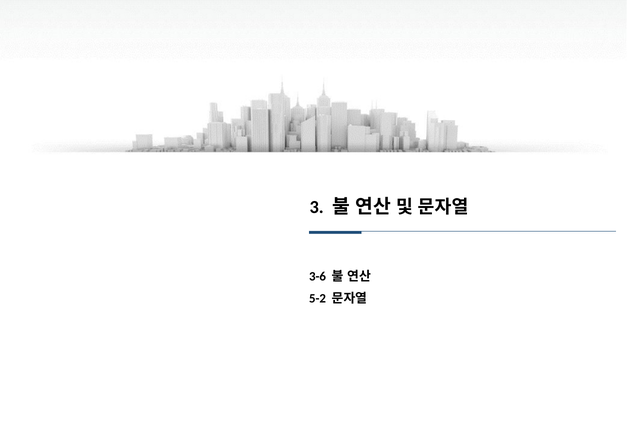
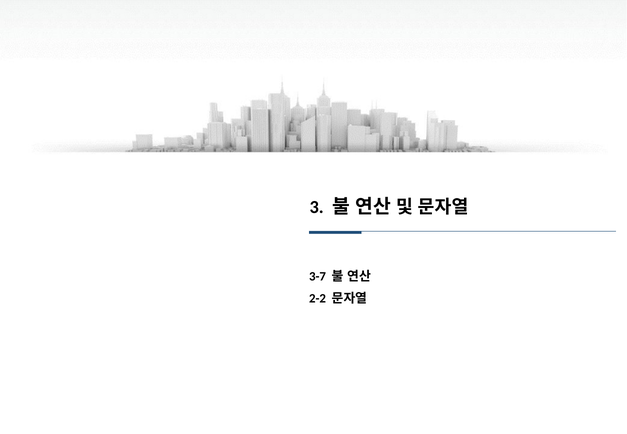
3-6: 3-6 -> 3-7 (318, 277)
5-2: 5-2 -> 2-2 (318, 299)
